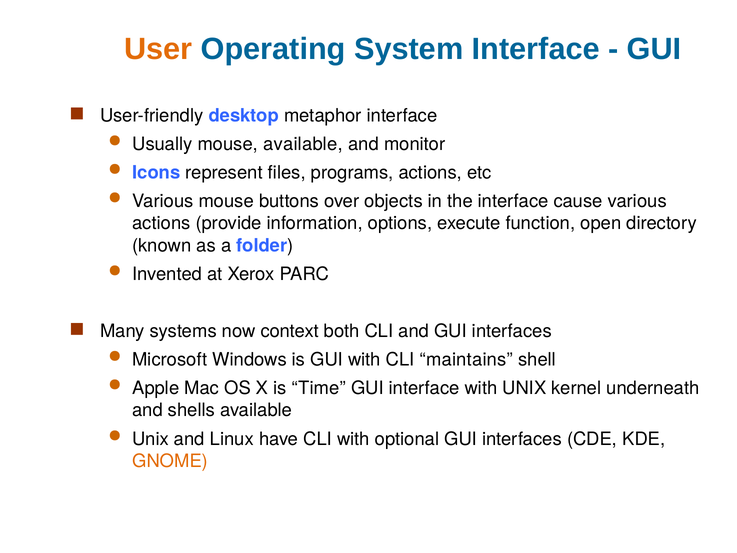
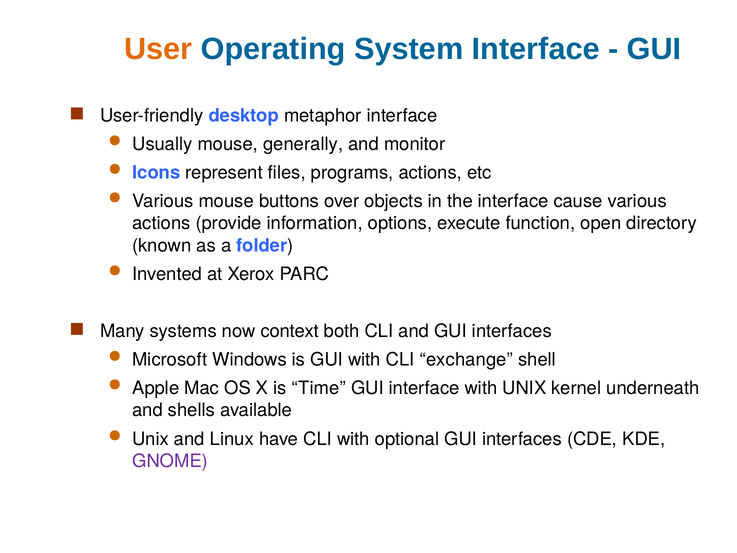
mouse available: available -> generally (303, 144)
maintains: maintains -> exchange (466, 360)
GNOME colour: orange -> purple (170, 461)
